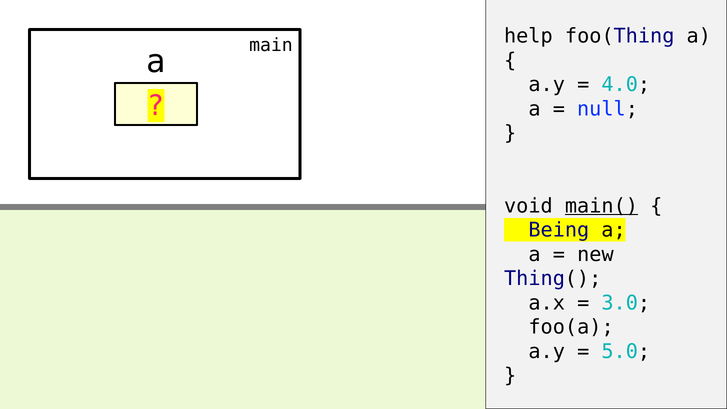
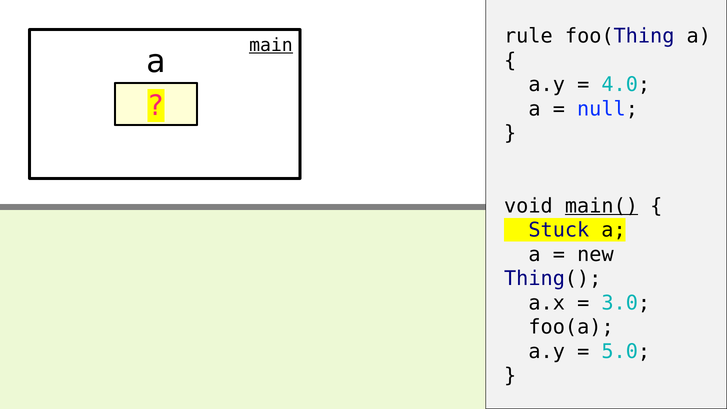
help: help -> rule (528, 36)
main underline: none -> present (271, 45)
Being: Being -> Stuck (559, 230)
